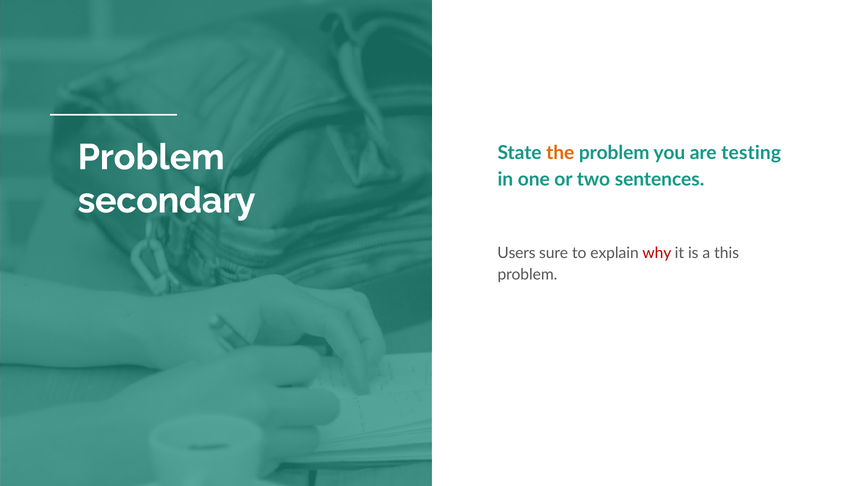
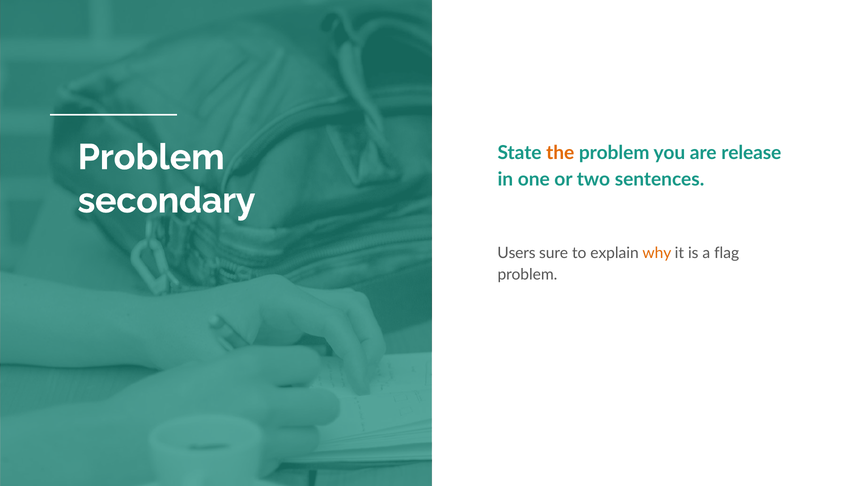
testing: testing -> release (751, 153)
why colour: red -> orange (657, 253)
this: this -> flag (727, 253)
